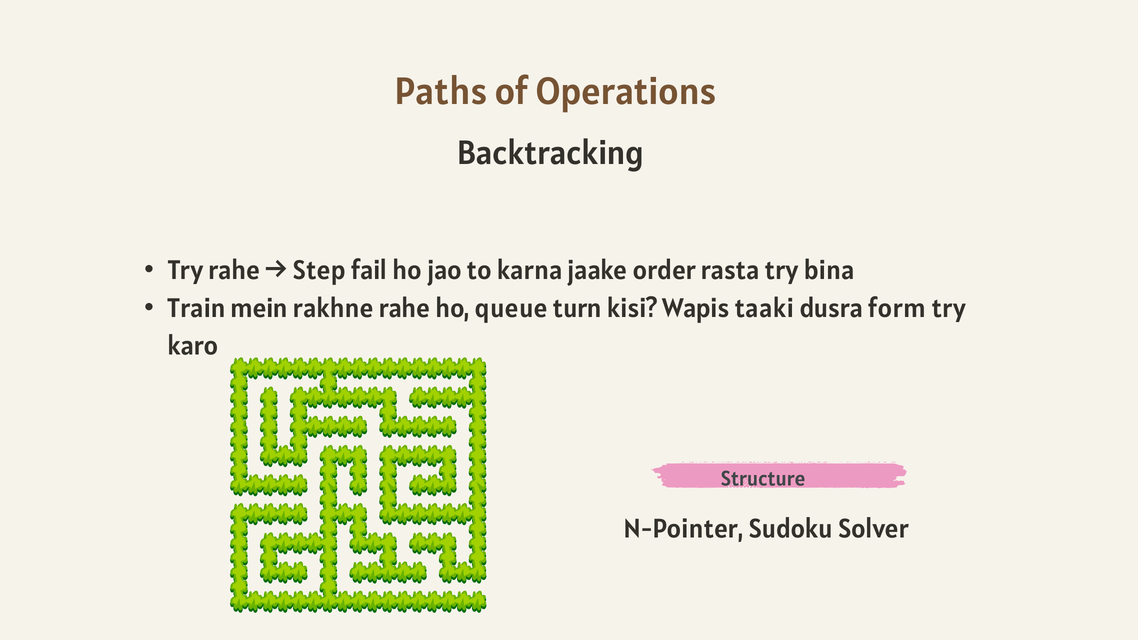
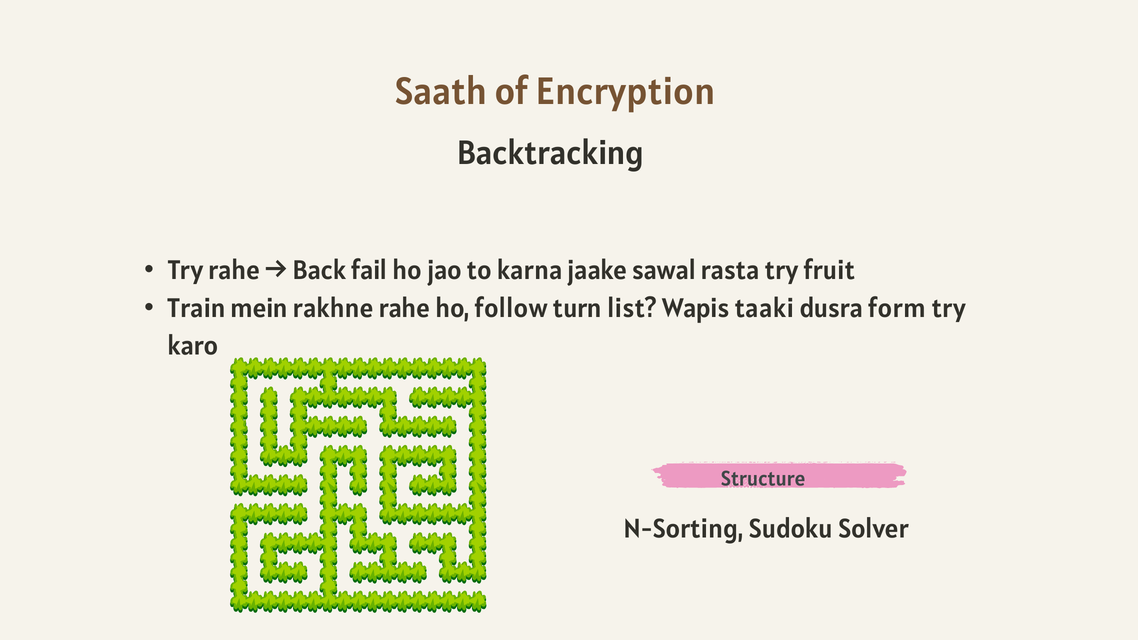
Paths: Paths -> Saath (441, 92)
Operations: Operations -> Encryption (626, 92)
Step: Step -> Back (320, 271)
order: order -> sawal (664, 271)
bina: bina -> fruit (829, 271)
queue: queue -> follow (511, 308)
kisi: kisi -> list (632, 308)
N-Pointer: N-Pointer -> N-Sorting (684, 529)
